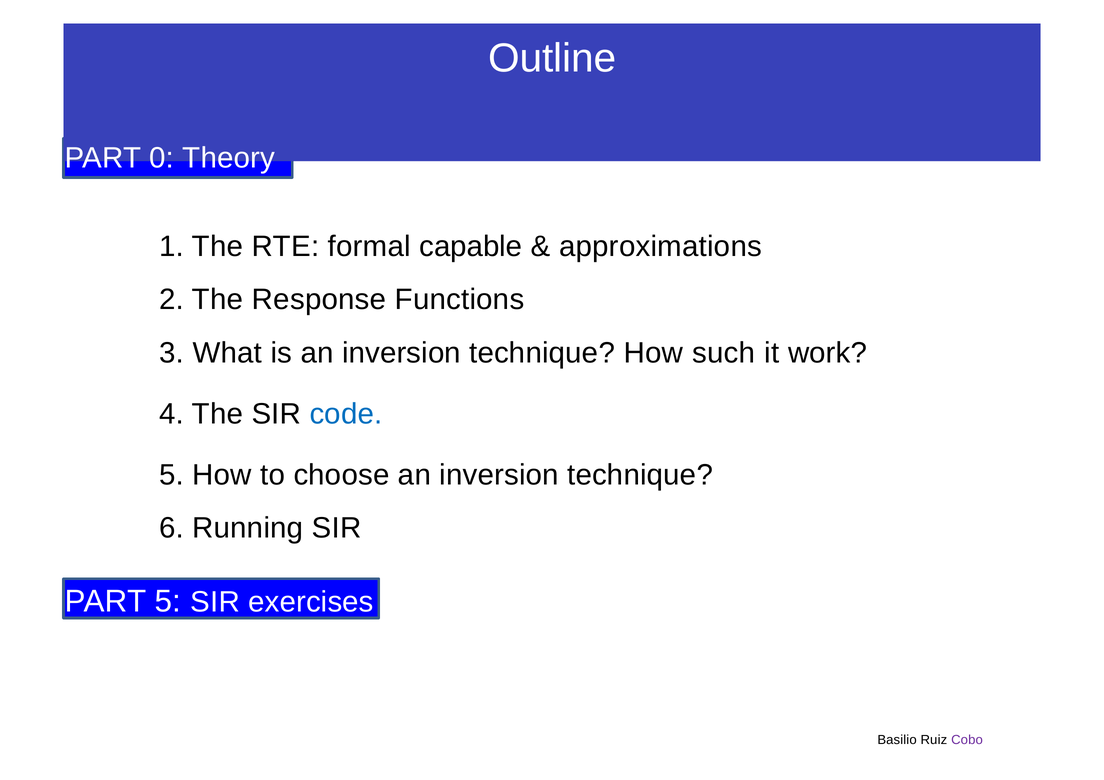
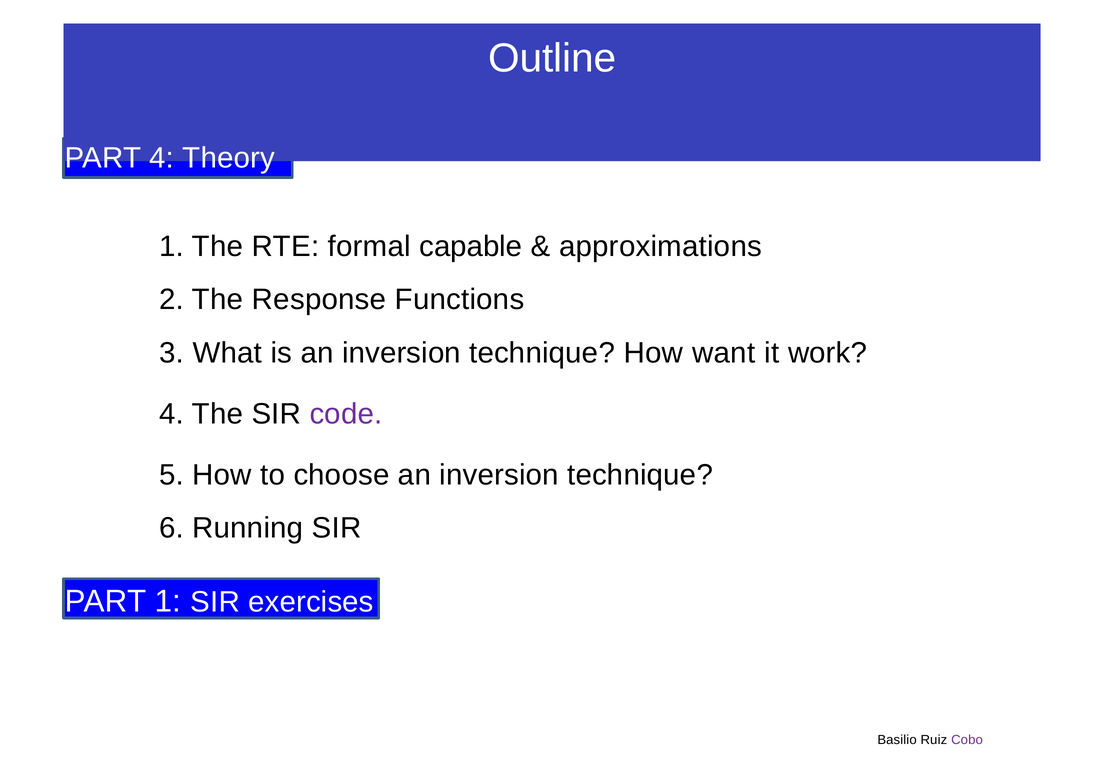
PART 0: 0 -> 4 (162, 158)
such: such -> want (724, 353)
code colour: blue -> purple (346, 414)
PART 5: 5 -> 1 (168, 602)
